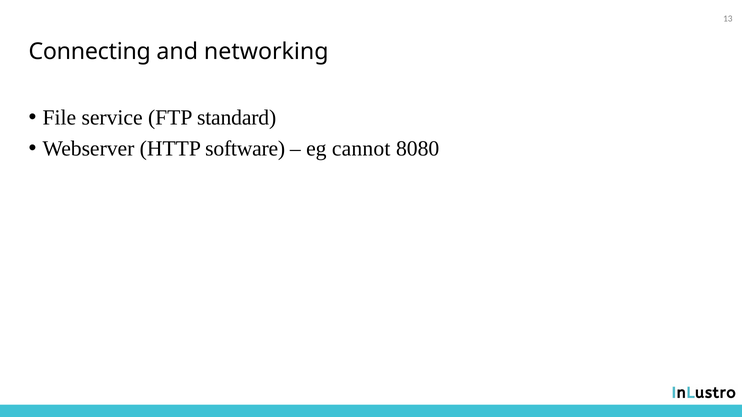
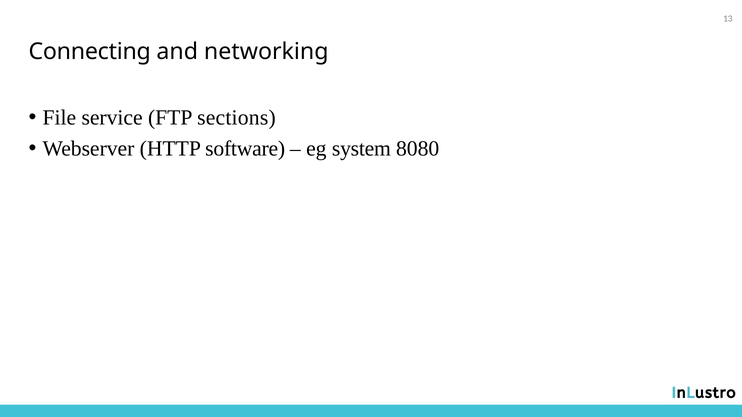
standard: standard -> sections (236, 118)
cannot: cannot -> system (361, 149)
